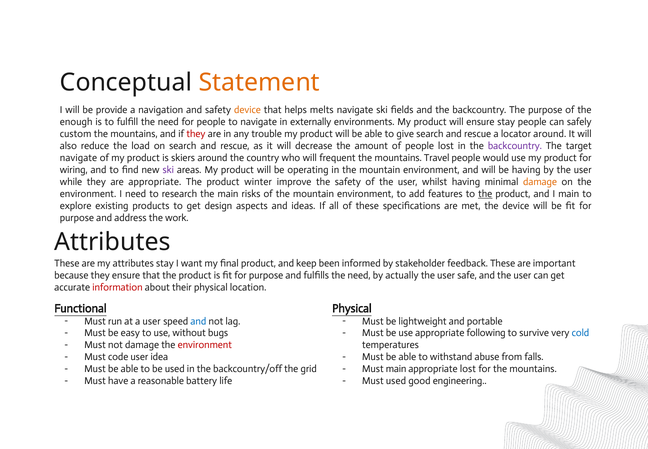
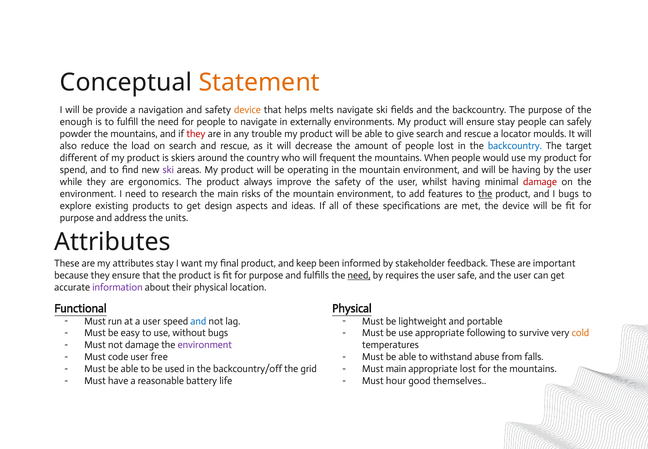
custom: custom -> powder (76, 134)
locator around: around -> moulds (550, 134)
backcountry colour: purple -> blue (515, 146)
navigate: navigate -> different (79, 158)
Travel: Travel -> When (437, 158)
wiring: wiring -> spend (74, 170)
are appropriate: appropriate -> ergonomics (155, 182)
winter: winter -> always (258, 182)
damage colour: orange -> red (540, 182)
I main: main -> bugs (569, 194)
work: work -> units (177, 218)
need underline: none -> present (359, 275)
actually: actually -> requires (402, 275)
information colour: red -> purple (117, 287)
cold colour: blue -> orange (580, 333)
environment colour: red -> purple (205, 345)
idea: idea -> free (159, 357)
Must used: used -> hour (396, 381)
engineering: engineering -> themselves (460, 381)
